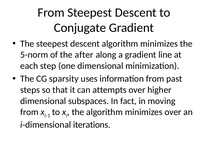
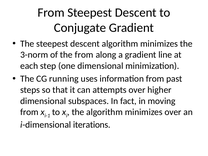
5-norm: 5-norm -> 3-norm (34, 55)
the after: after -> from (84, 55)
sparsity: sparsity -> running (64, 79)
